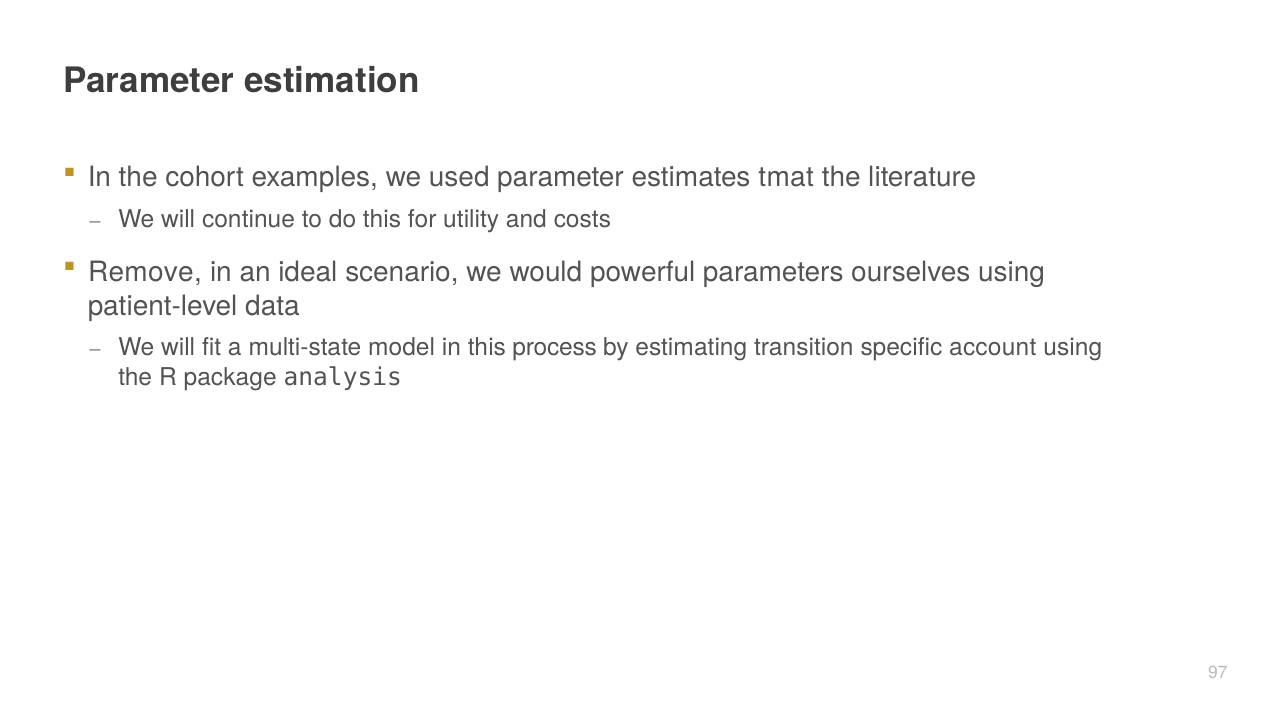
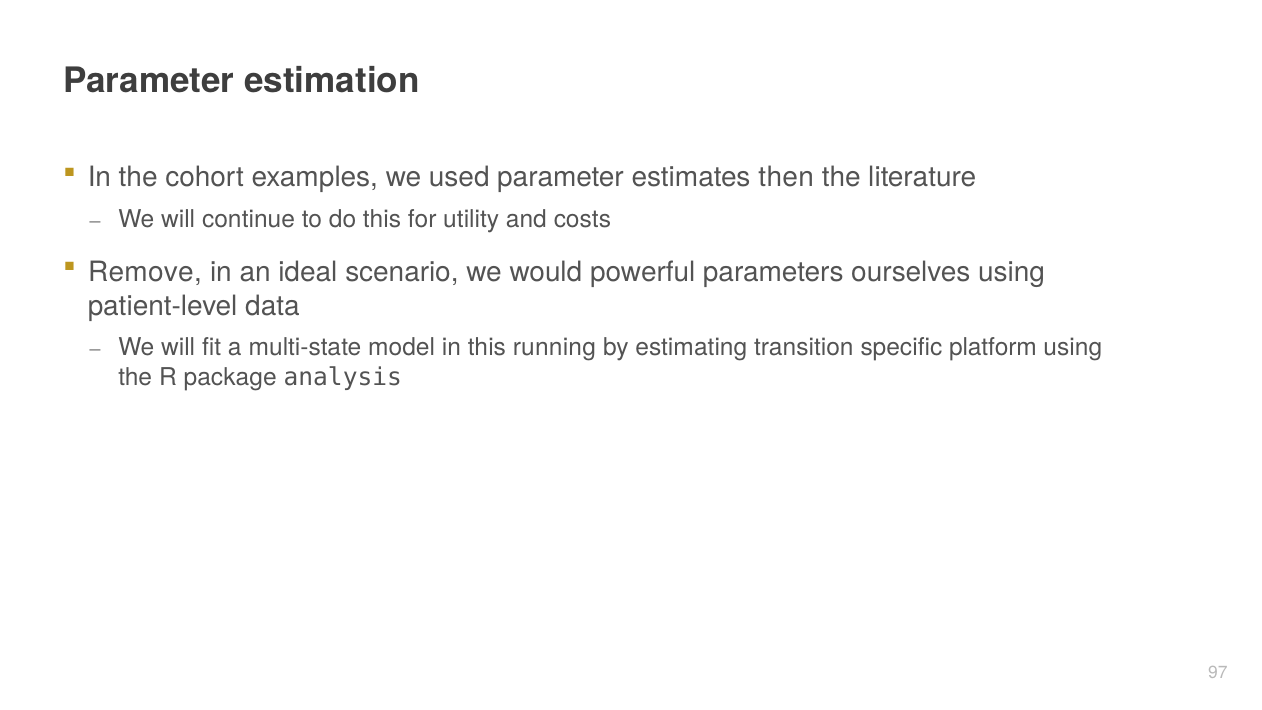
tmat: tmat -> then (786, 178)
process: process -> running (554, 348)
account: account -> platform (993, 348)
